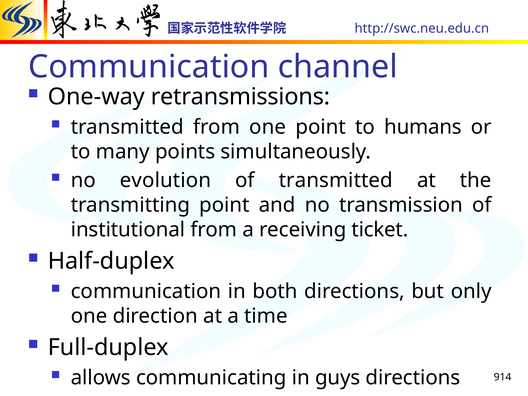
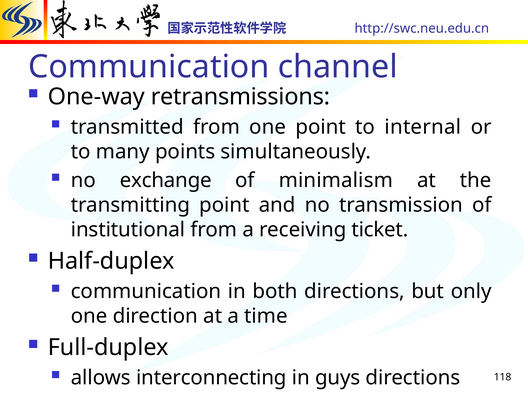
humans: humans -> internal (423, 127)
evolution: evolution -> exchange (166, 180)
of transmitted: transmitted -> minimalism (336, 180)
communicating: communicating -> interconnecting (211, 378)
914: 914 -> 118 (503, 377)
